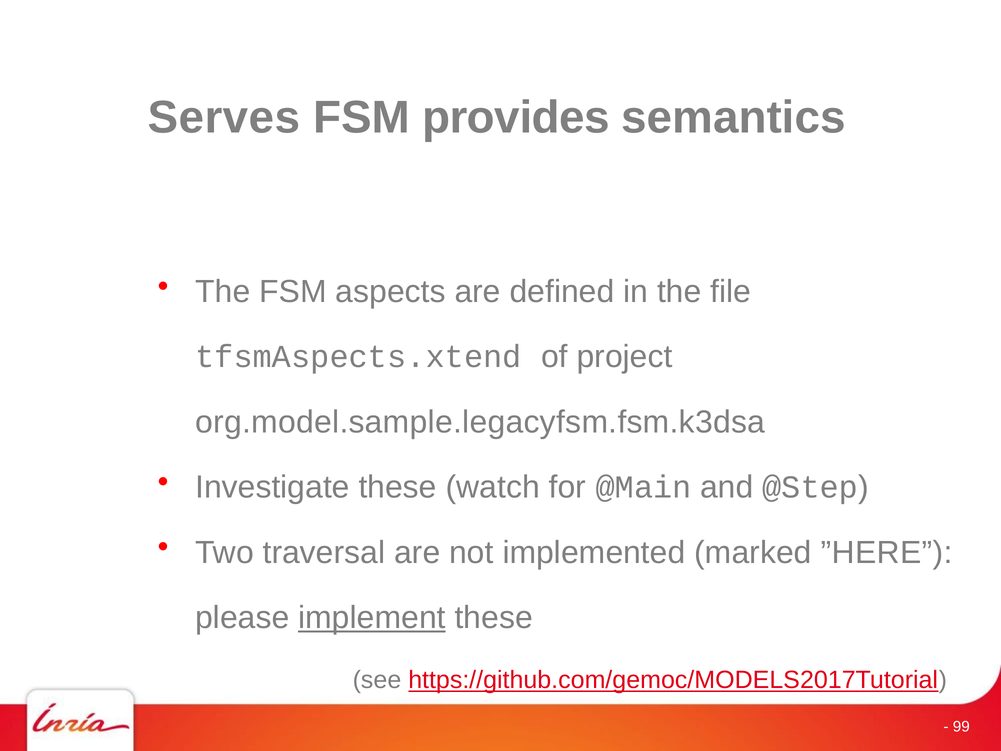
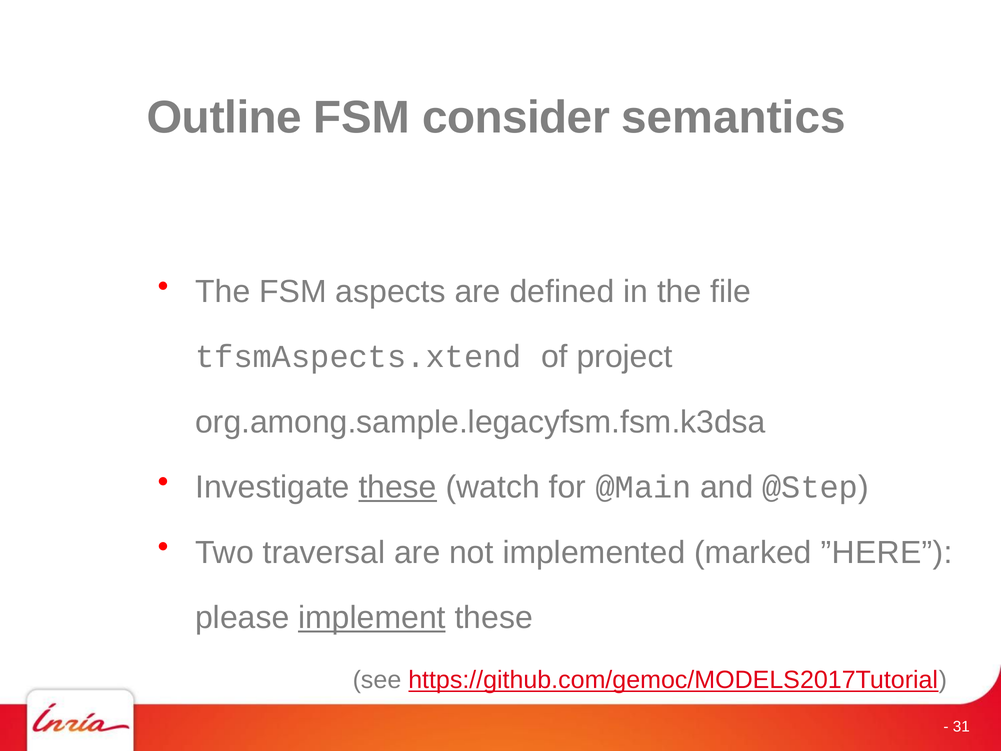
Serves: Serves -> Outline (224, 118)
provides: provides -> consider (516, 118)
org.model.sample.legacyfsm.fsm.k3dsa: org.model.sample.legacyfsm.fsm.k3dsa -> org.among.sample.legacyfsm.fsm.k3dsa (480, 422)
these underline: none -> present (398, 487)
99: 99 -> 31 (961, 726)
